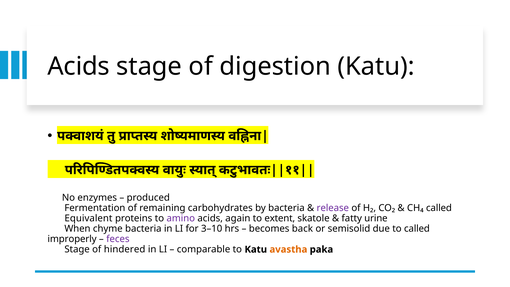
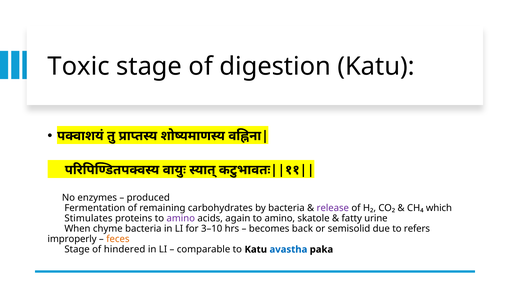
Acids: Acids -> Toxic (79, 66)
CH₄ called: called -> which (439, 208)
Equivalent: Equivalent -> Stimulates (88, 218)
again to extent: extent -> amino (280, 218)
to called: called -> refers (417, 229)
feces colour: purple -> orange (118, 239)
avastha colour: orange -> blue (288, 249)
